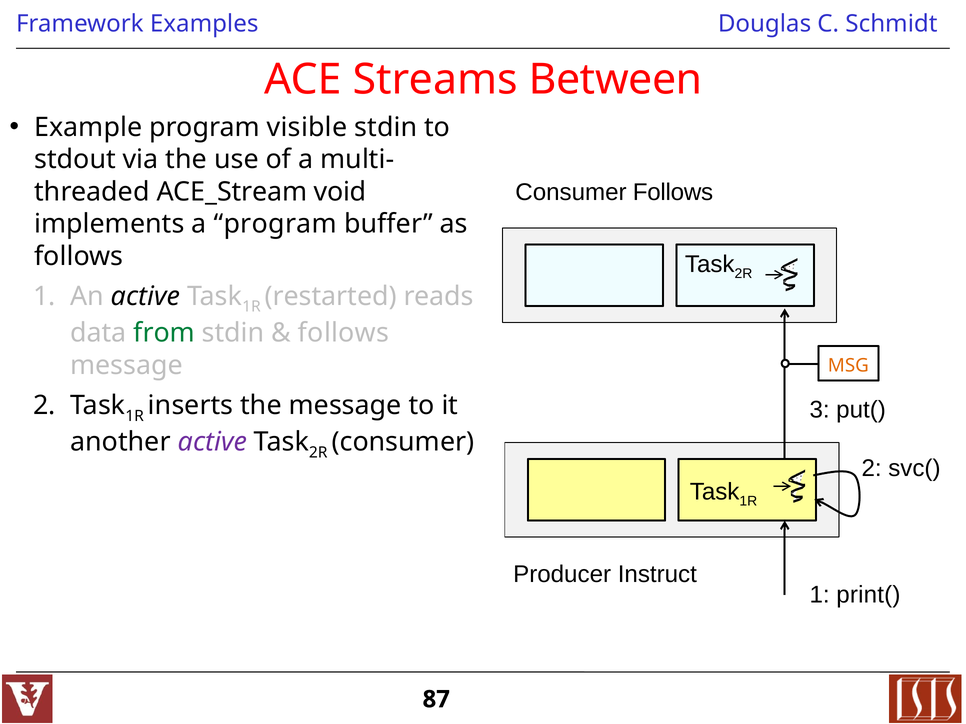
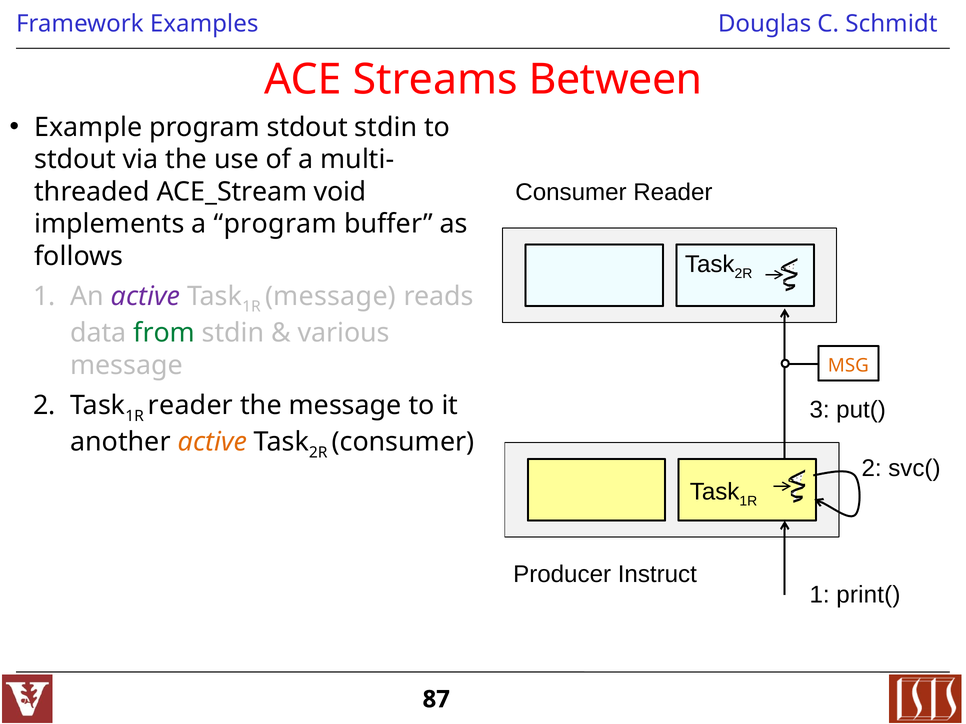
program visible: visible -> stdout (307, 127)
Consumer Follows: Follows -> Reader (673, 192)
active colour: black -> purple (146, 297)
restarted: restarted -> message (331, 297)
follows: follows -> various (344, 333)
inserts: inserts -> reader (191, 406)
active colour: purple -> orange (212, 442)
